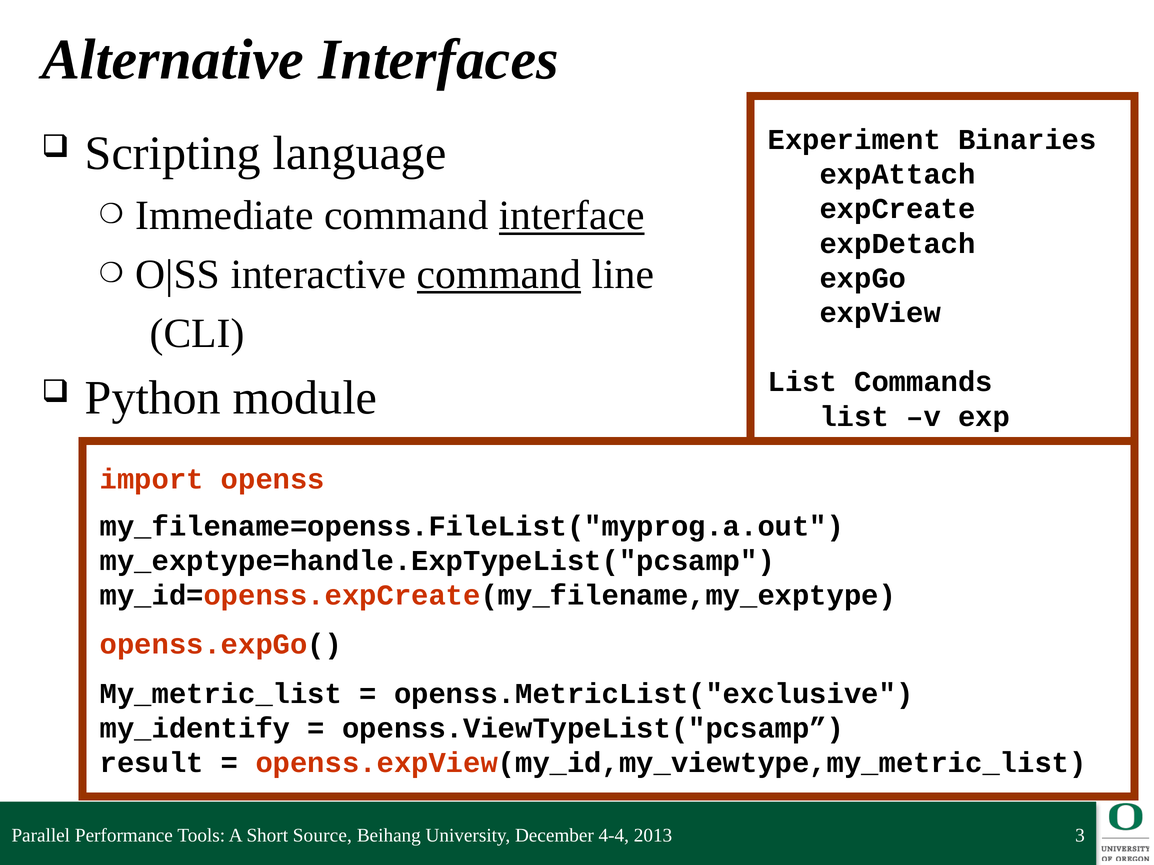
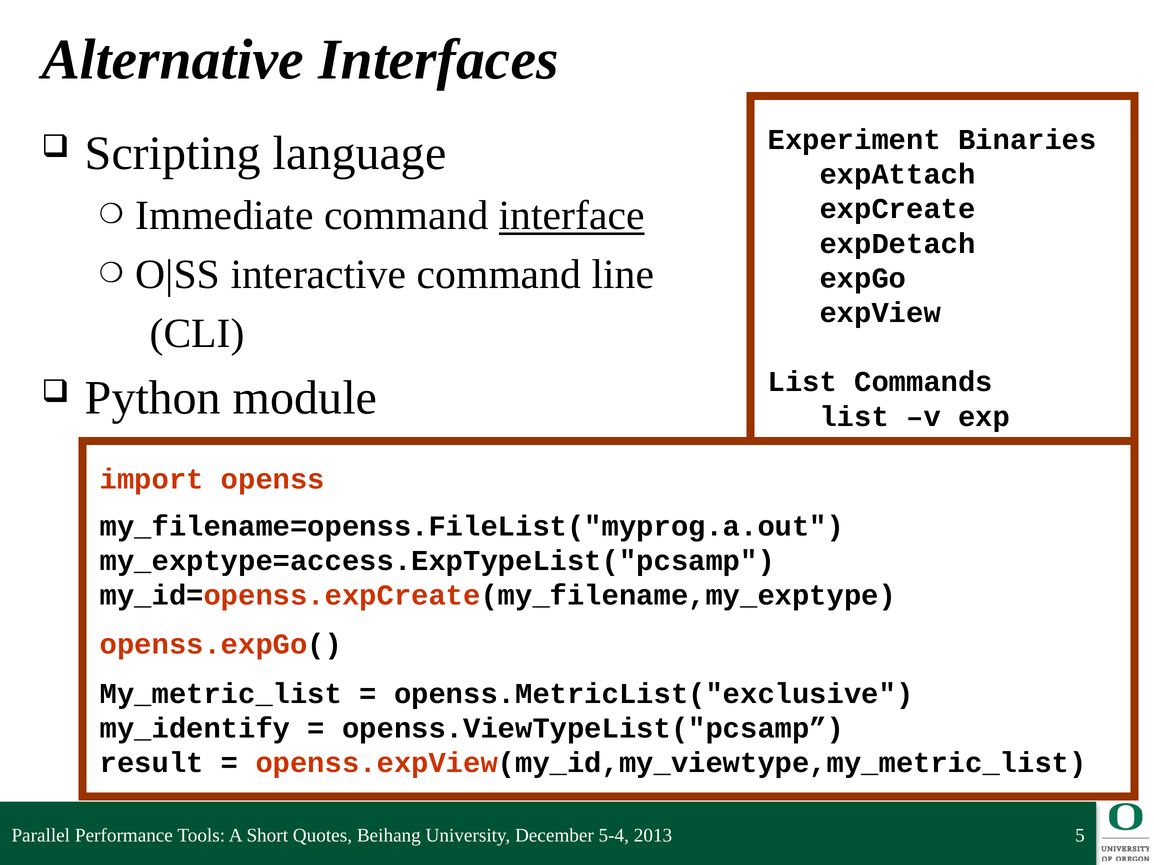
command underline: present -> none (499, 275)
my_exptype=handle.ExpTypeList("pcsamp: my_exptype=handle.ExpTypeList("pcsamp -> my_exptype=access.ExpTypeList("pcsamp (437, 561)
Source: Source -> Quotes (322, 836)
4-4: 4-4 -> 5-4 (614, 836)
3: 3 -> 5 (1080, 836)
